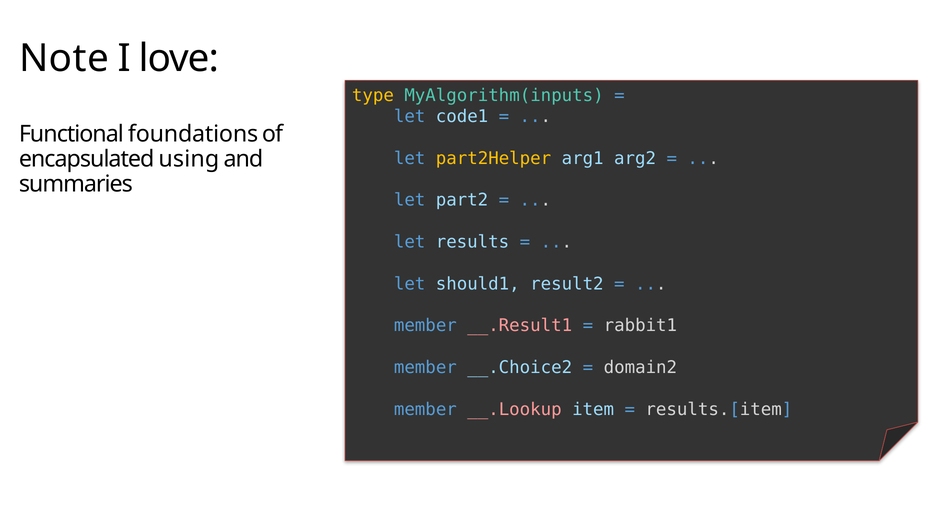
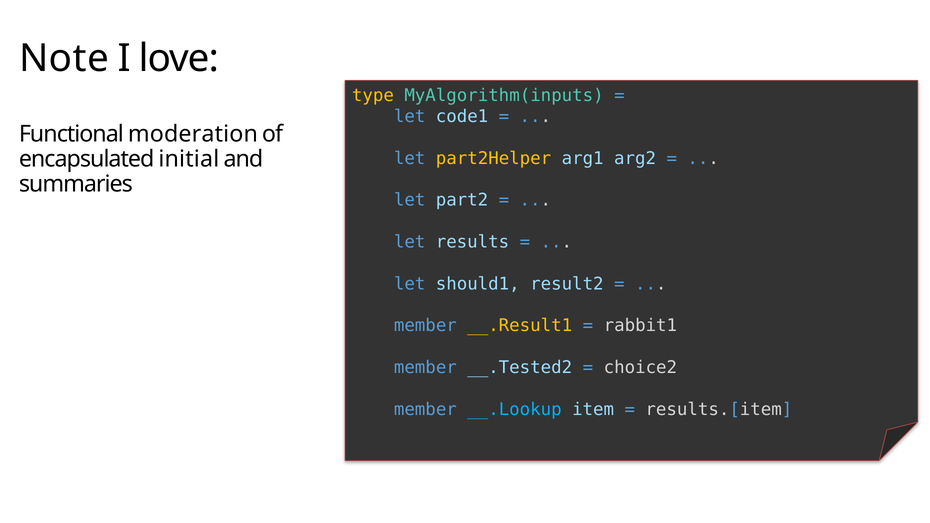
foundations: foundations -> moderation (193, 134)
using: using -> initial (189, 159)
__.Result1 colour: pink -> yellow (520, 326)
__.Choice2: __.Choice2 -> __.Tested2 (520, 368)
domain2: domain2 -> choice2 (640, 368)
__.Lookup colour: pink -> light blue (514, 409)
